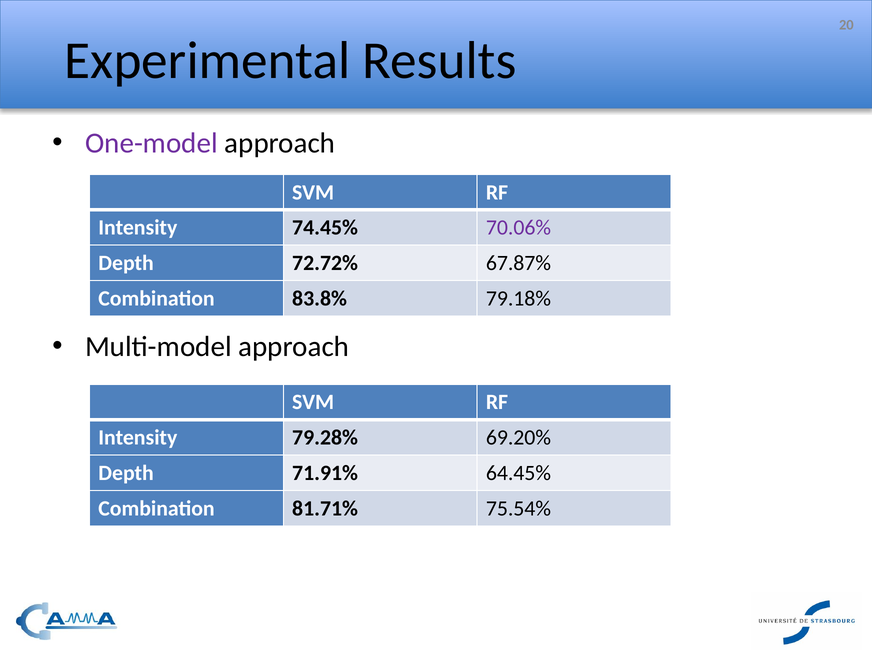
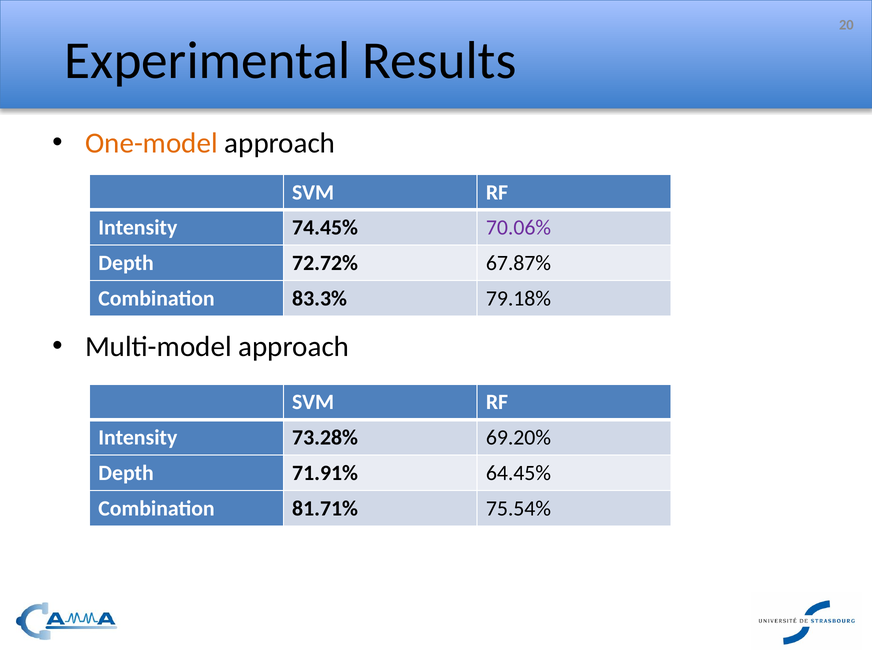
One-model colour: purple -> orange (151, 143)
83.8%: 83.8% -> 83.3% (320, 298)
79.28%: 79.28% -> 73.28% (325, 438)
